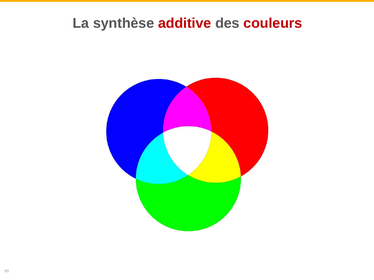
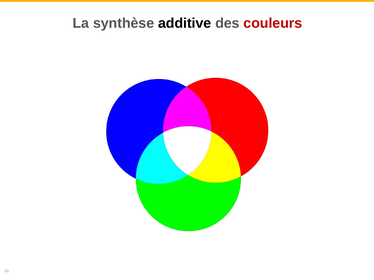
additive colour: red -> black (185, 23)
